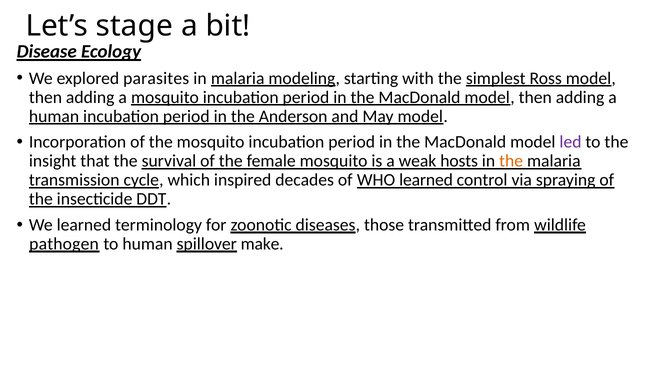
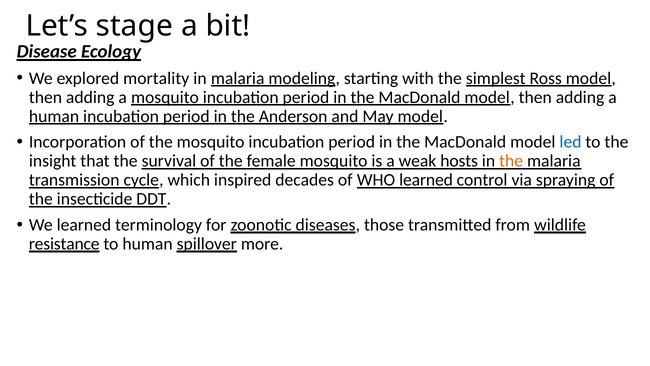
parasites: parasites -> mortality (156, 78)
led colour: purple -> blue (570, 142)
pathogen: pathogen -> resistance (64, 244)
make: make -> more (262, 244)
